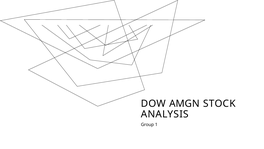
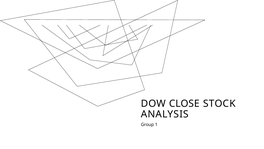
AMGN: AMGN -> CLOSE (184, 103)
